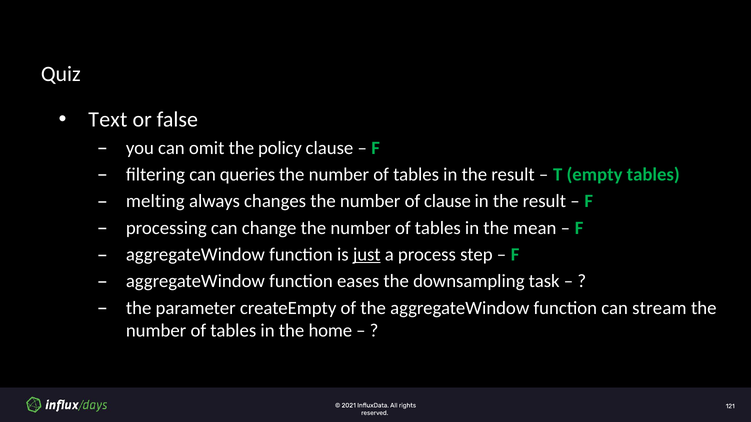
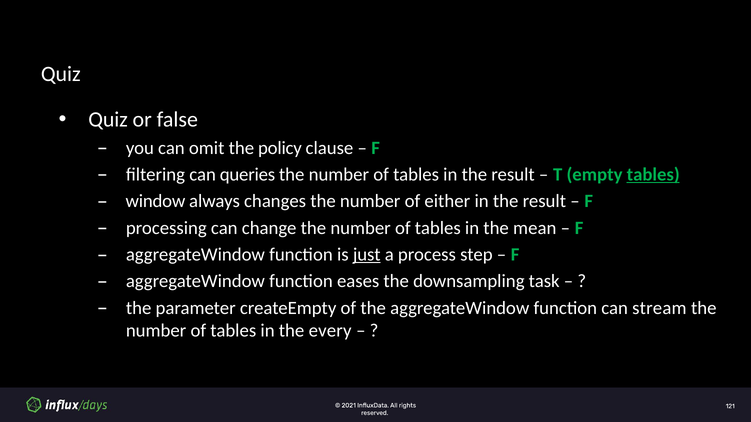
Text: Text -> Quiz (108, 120)
tables underline: none -> present (653, 175)
melting: melting -> window (155, 201)
of clause: clause -> either (447, 201)
home: home -> every (330, 331)
